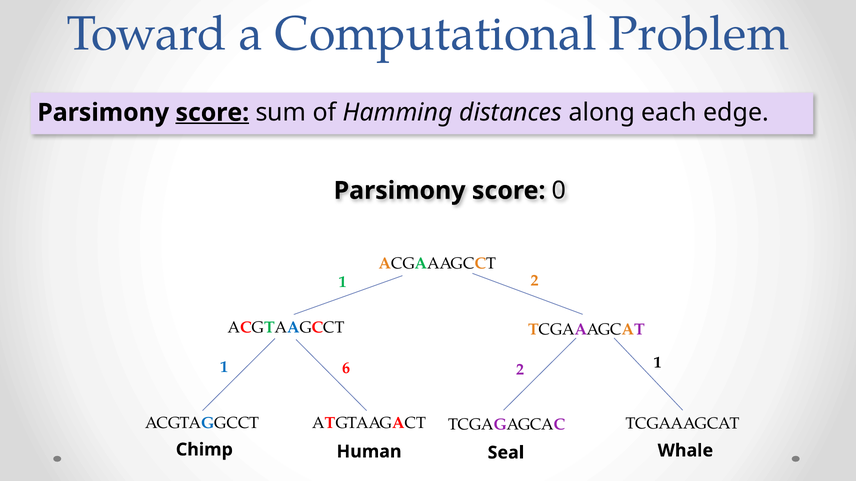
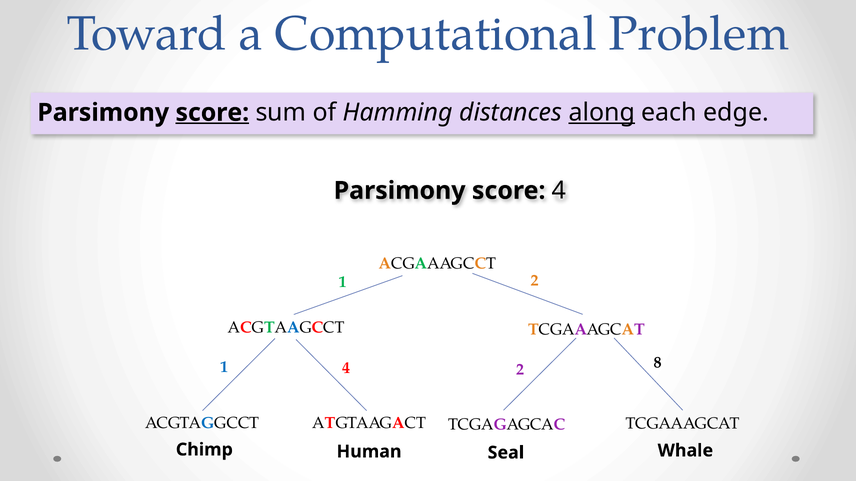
along underline: none -> present (602, 113)
score 0: 0 -> 4 (559, 191)
1 6: 6 -> 4 (346, 369)
1: 1 -> 8 (658, 363)
